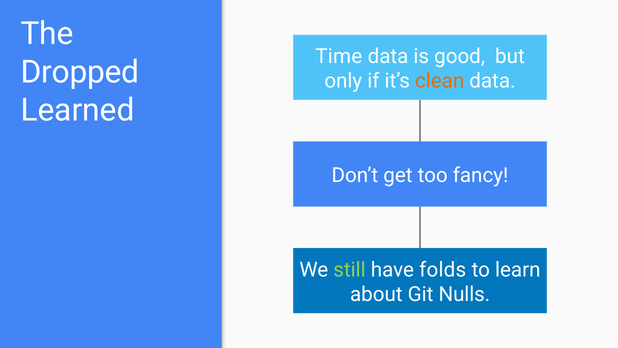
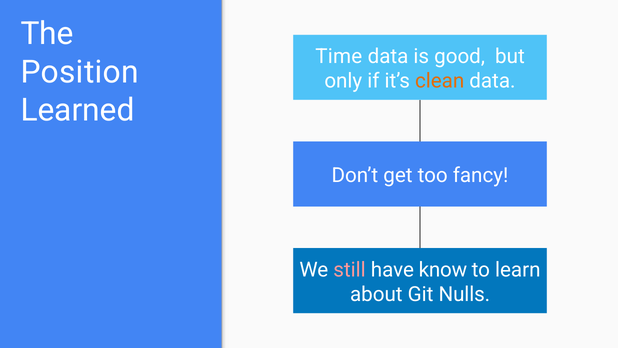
Dropped: Dropped -> Position (80, 72)
still colour: light green -> pink (350, 269)
folds: folds -> know (443, 269)
